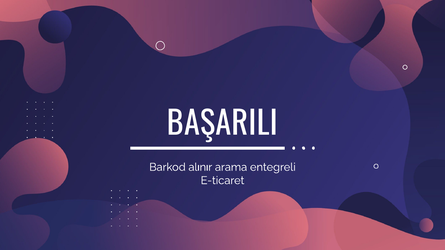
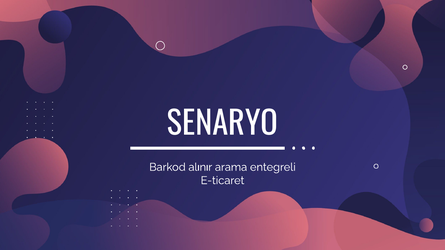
BAŞARILI: BAŞARILI -> SENARYO (222, 125)
